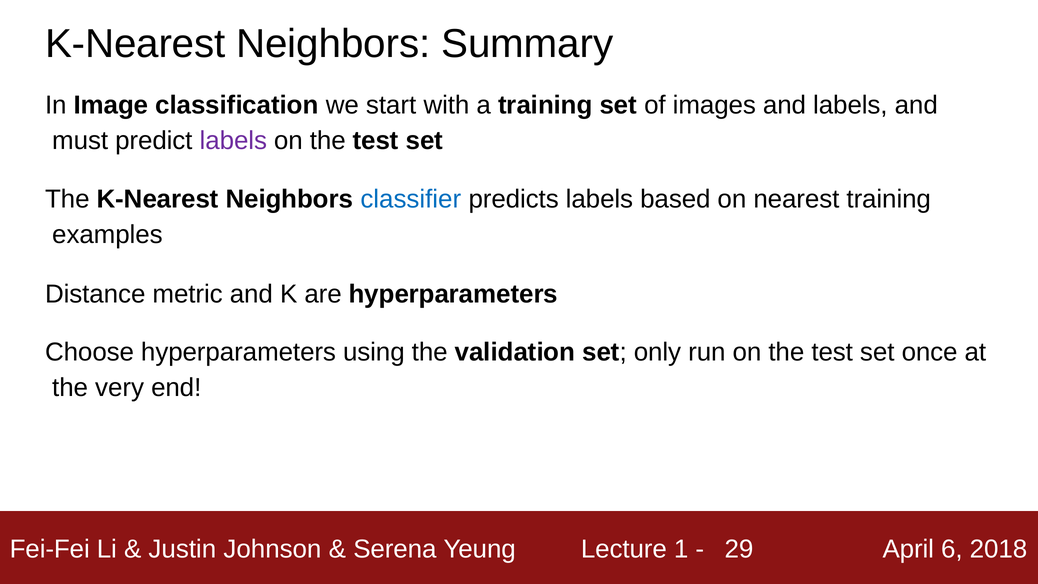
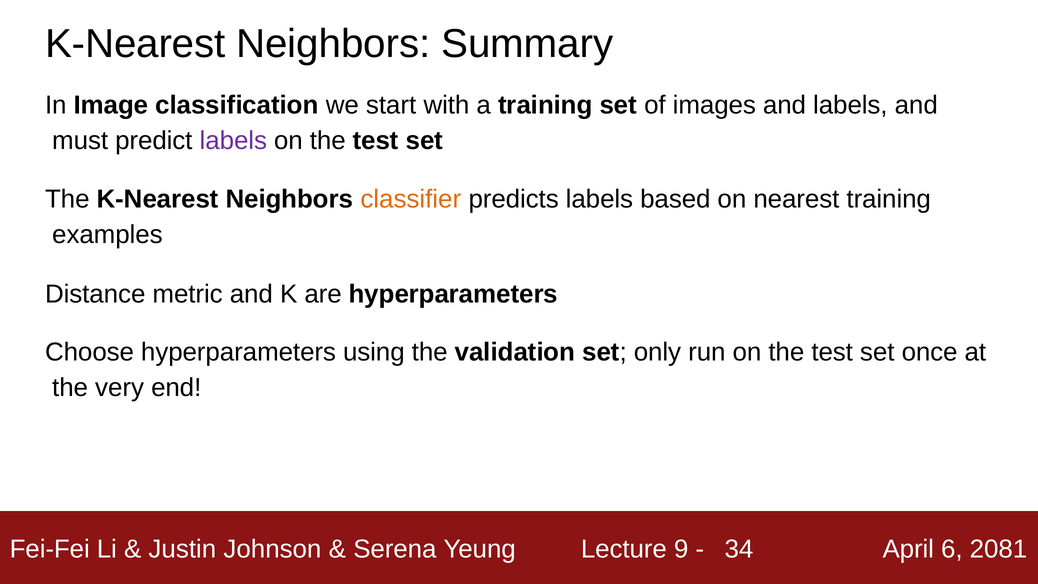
classifier colour: blue -> orange (411, 199)
1: 1 -> 9 (681, 549)
29: 29 -> 34 (739, 549)
2018: 2018 -> 2081 (998, 549)
